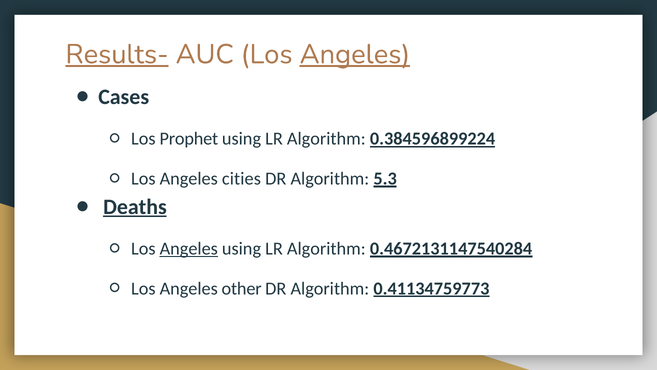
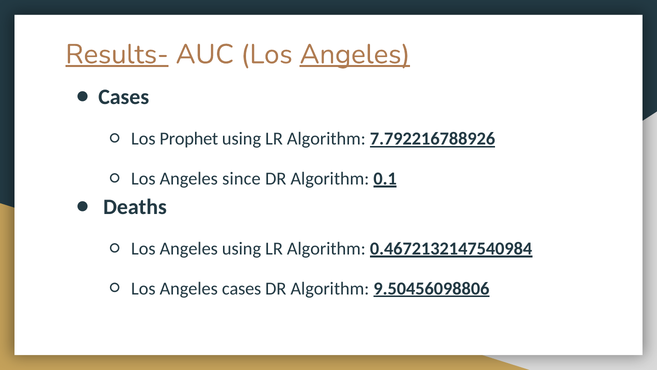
0.384596899224: 0.384596899224 -> 7.792216788926 (433, 139)
cities: cities -> since (241, 178)
5.3: 5.3 -> 0.1 (385, 178)
Deaths underline: present -> none (135, 207)
Angeles underline: present -> none (189, 248)
0.4672131147540284: 0.4672131147540284 -> 0.4672132147540984 (451, 248)
Angeles other: other -> cases (242, 288)
0.41134759773: 0.41134759773 -> 9.50456098806 (431, 288)
